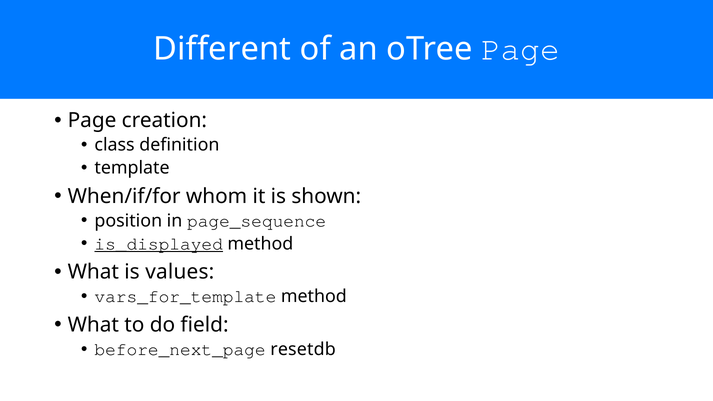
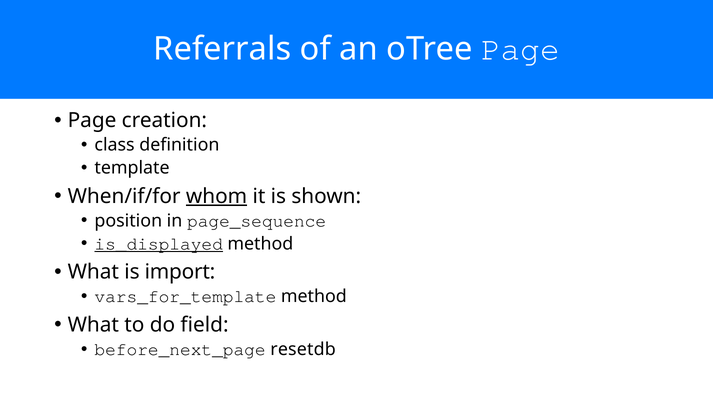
Different: Different -> Referrals (222, 49)
whom underline: none -> present (217, 196)
values: values -> import (180, 272)
